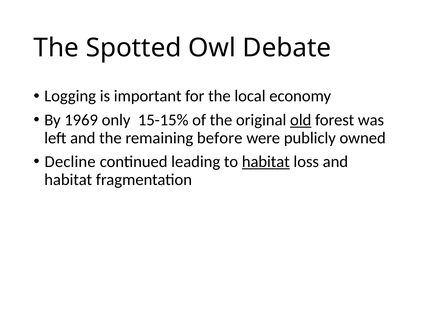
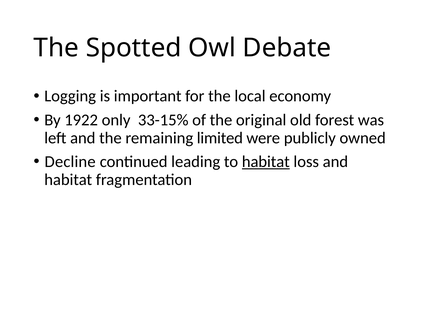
1969: 1969 -> 1922 (81, 120)
15-15%: 15-15% -> 33-15% (163, 120)
old underline: present -> none (301, 120)
before: before -> limited (220, 138)
